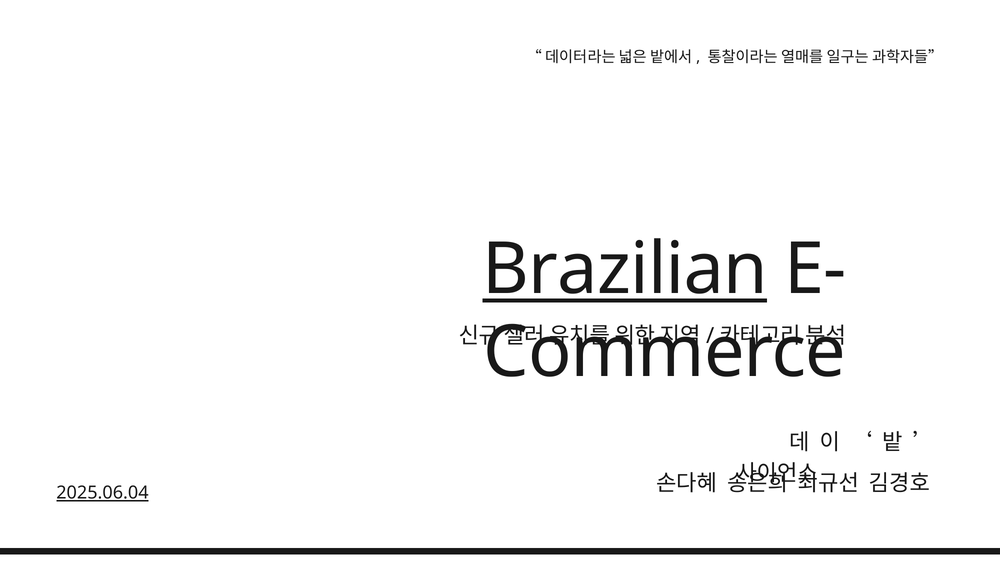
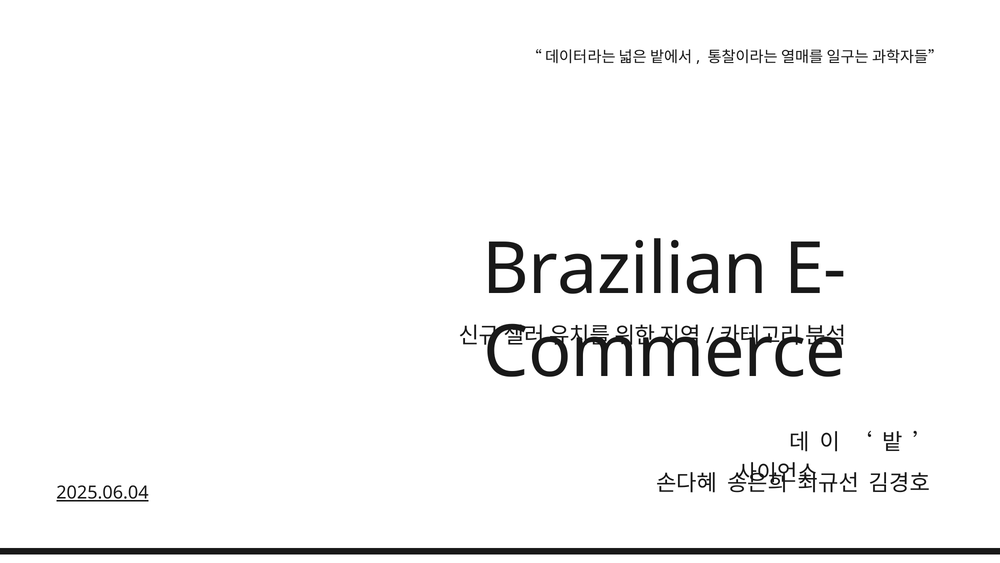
Brazilian underline: present -> none (625, 269)
